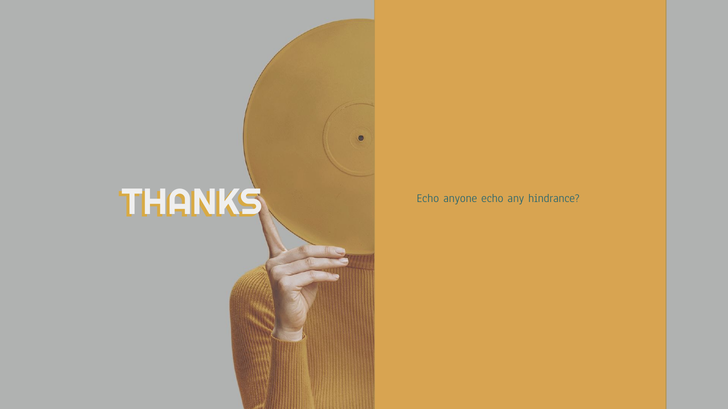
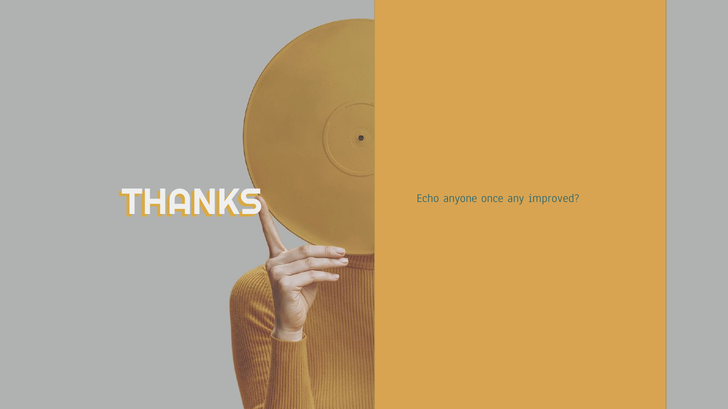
anyone echo: echo -> once (492, 198)
hindrance: hindrance -> improved (554, 198)
